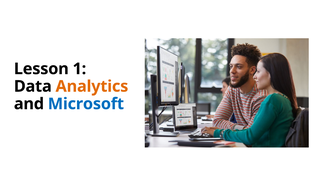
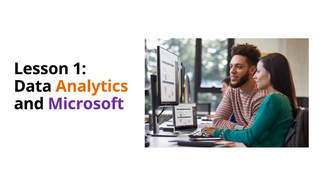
Microsoft colour: blue -> purple (86, 104)
